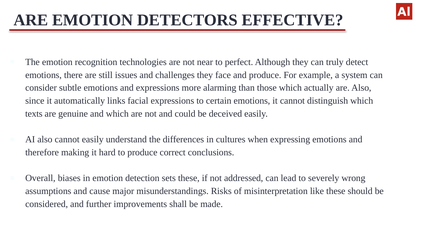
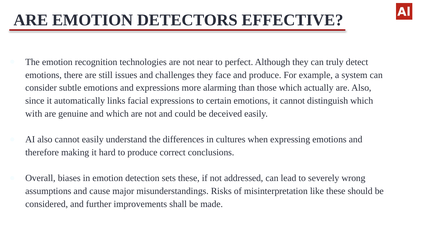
texts: texts -> with (34, 114)
